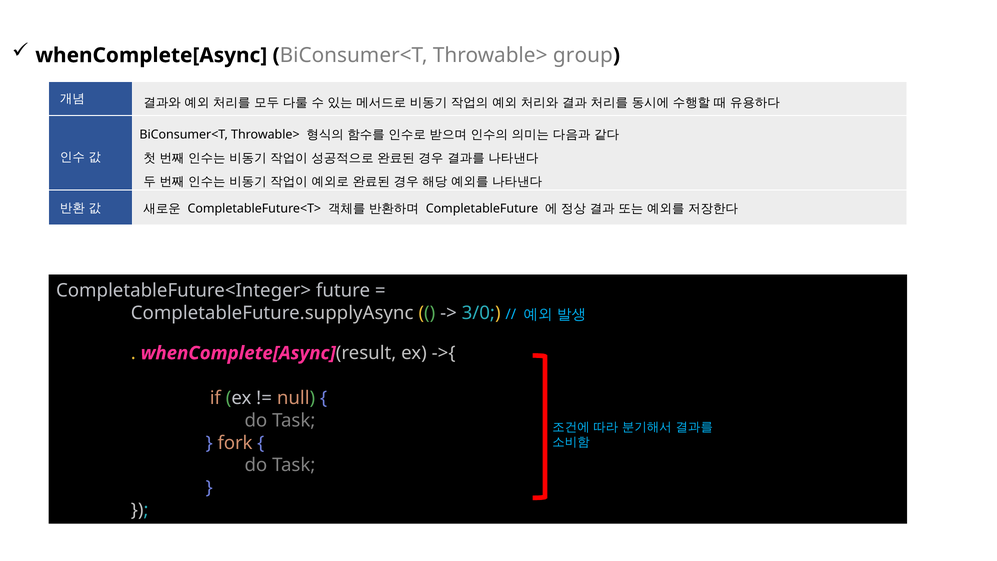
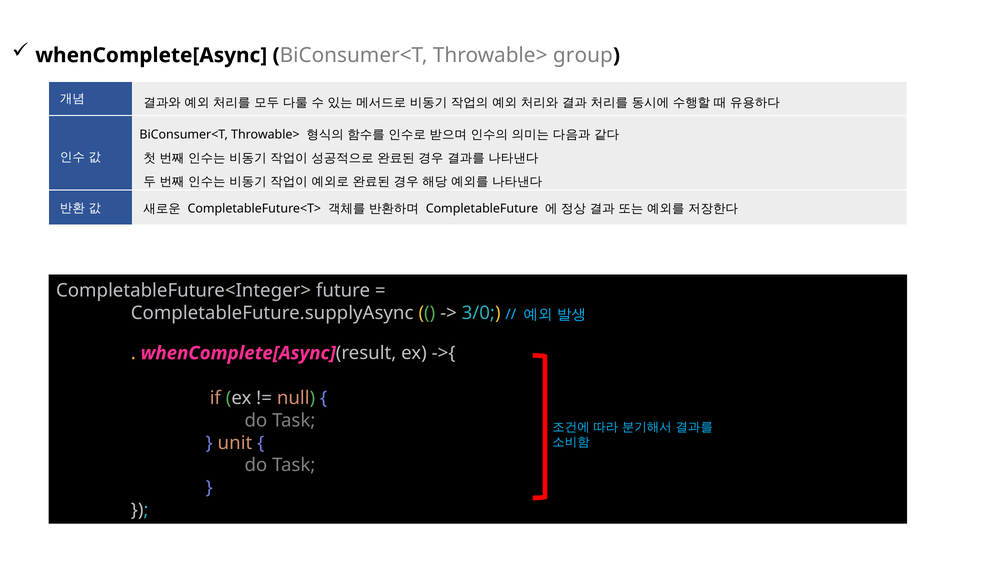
fork: fork -> unit (235, 443)
